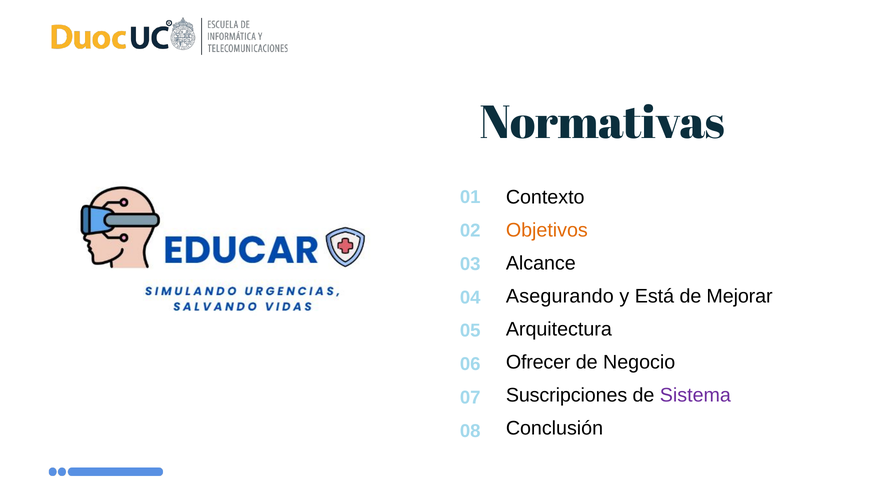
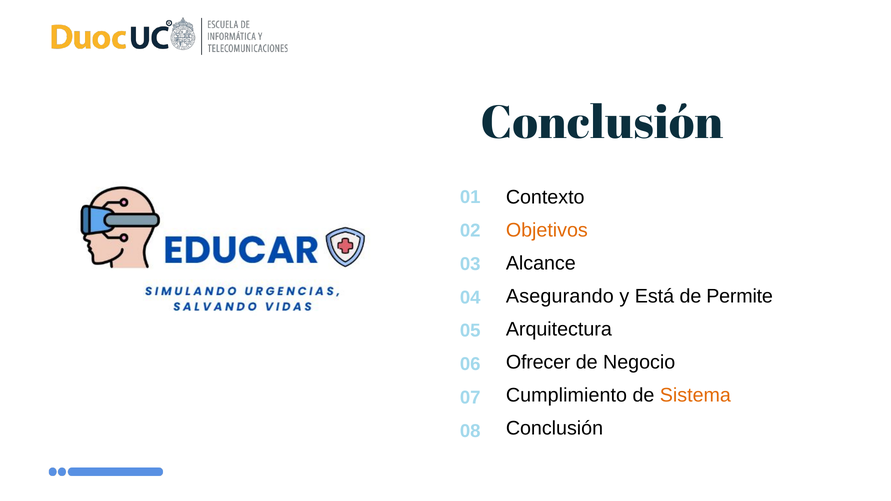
Normativas: Normativas -> Conclusión (602, 123)
Mejorar: Mejorar -> Permite (740, 296)
Suscripciones: Suscripciones -> Cumplimiento (566, 396)
Sistema colour: purple -> orange (695, 396)
